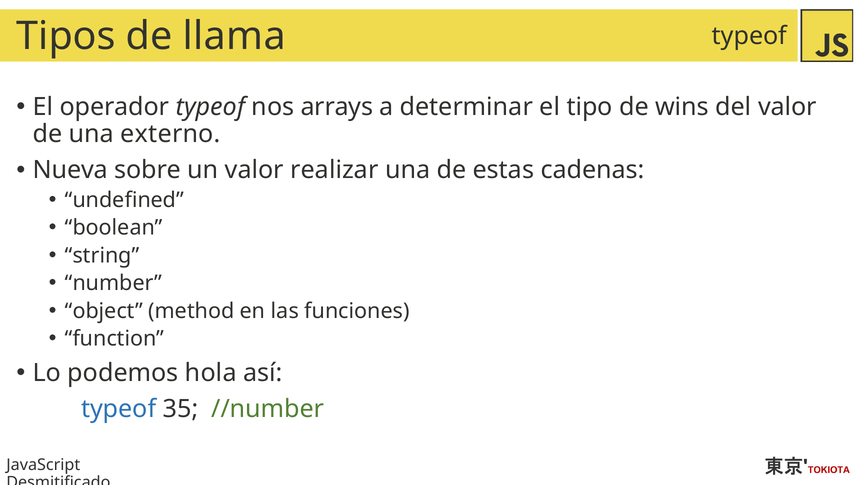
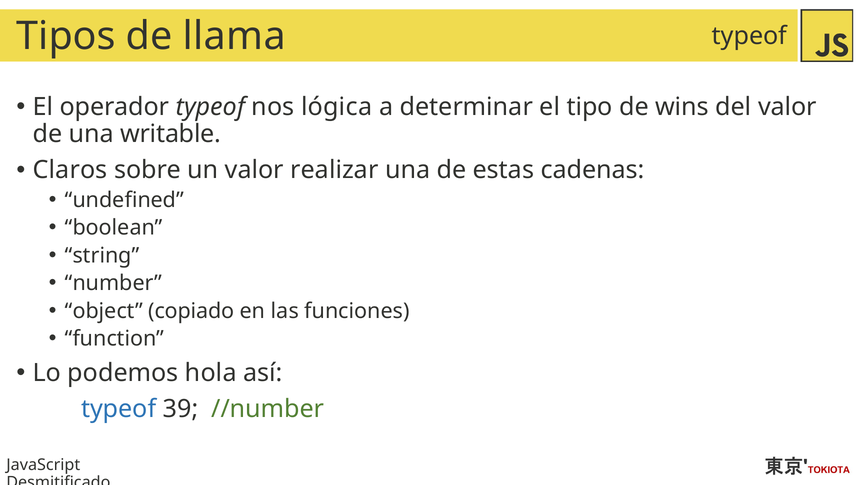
arrays: arrays -> lógica (337, 107)
externo: externo -> writable (171, 134)
Nueva: Nueva -> Claros (70, 170)
method: method -> copiado (191, 311)
35: 35 -> 39 (181, 409)
